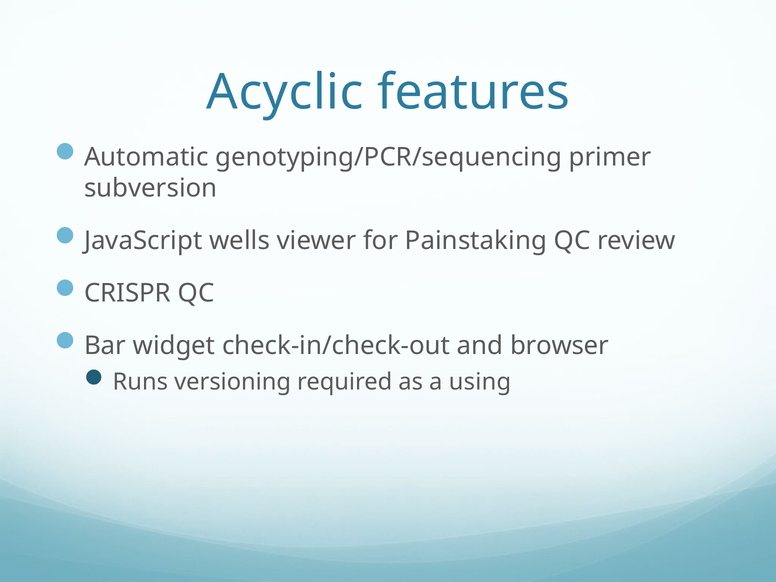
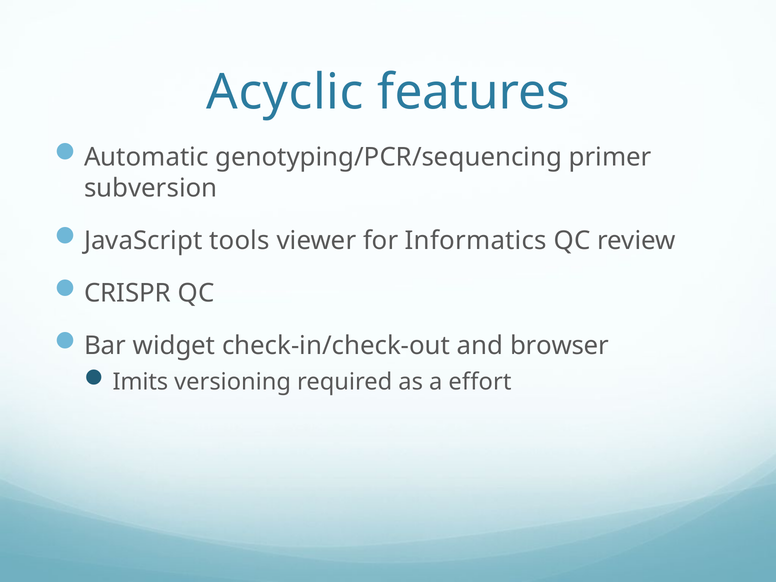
wells: wells -> tools (239, 241)
Painstaking: Painstaking -> Informatics (476, 241)
Runs: Runs -> Imits (140, 382)
using: using -> effort (480, 382)
